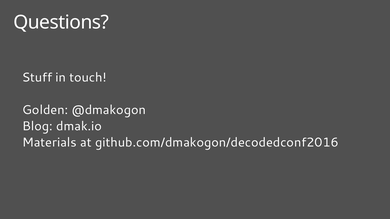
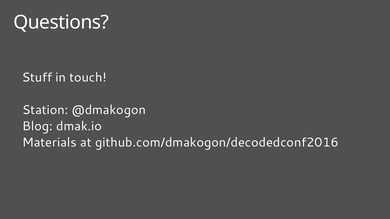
Golden: Golden -> Station (45, 110)
